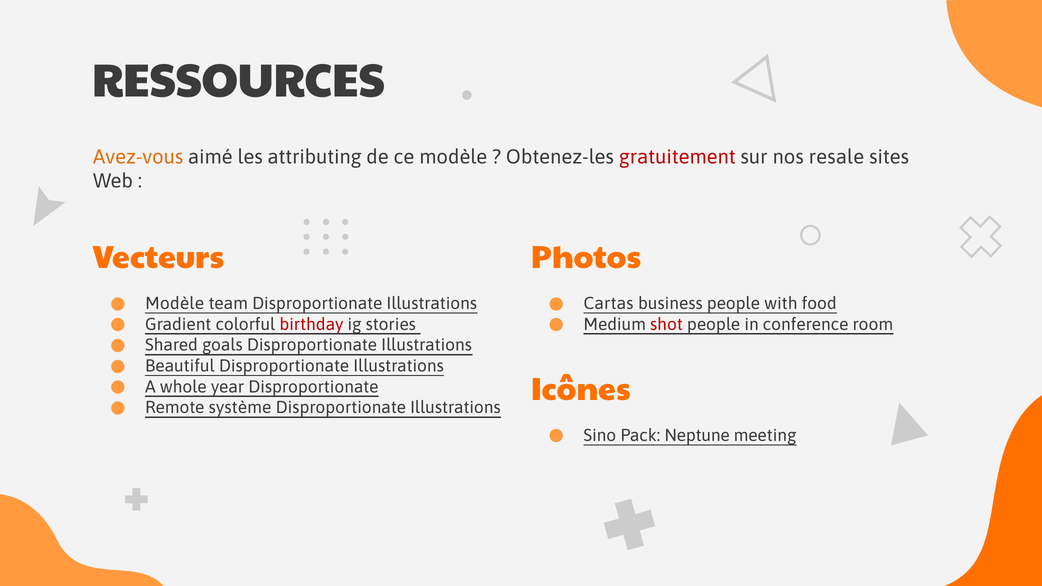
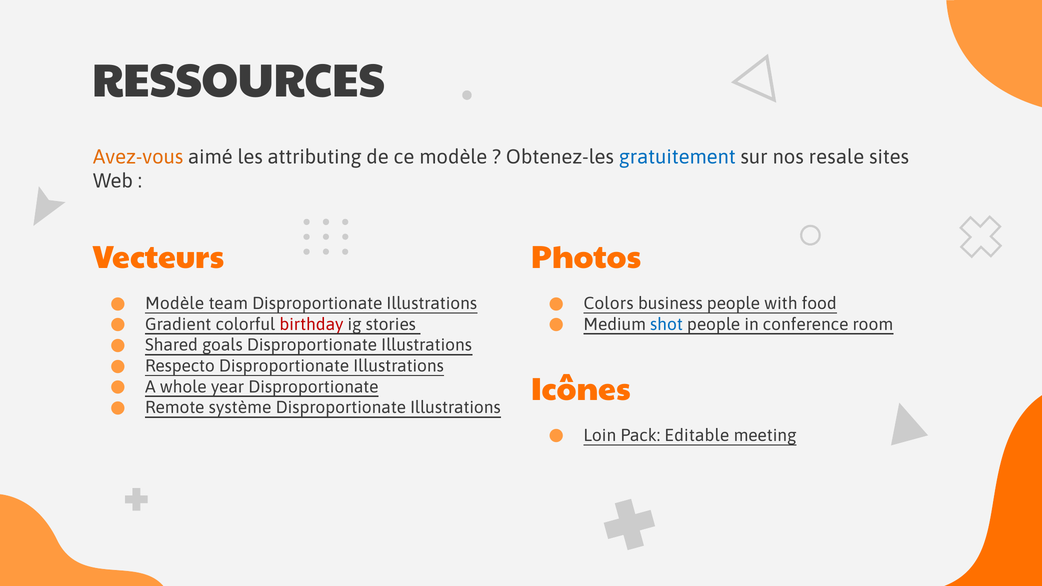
gratuitement colour: red -> blue (677, 157)
Cartas: Cartas -> Colors (609, 304)
shot colour: red -> blue (666, 324)
Beautiful: Beautiful -> Respecto (180, 366)
Sino: Sino -> Loin (600, 436)
Neptune: Neptune -> Editable (697, 436)
